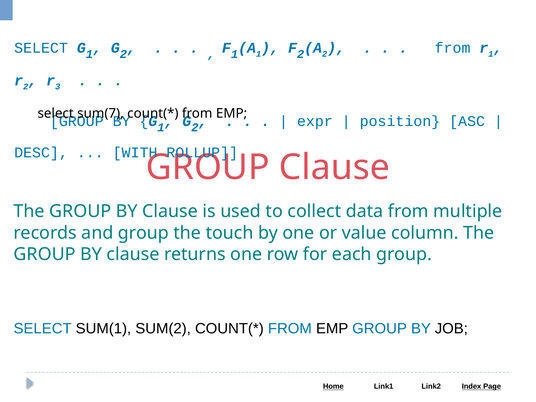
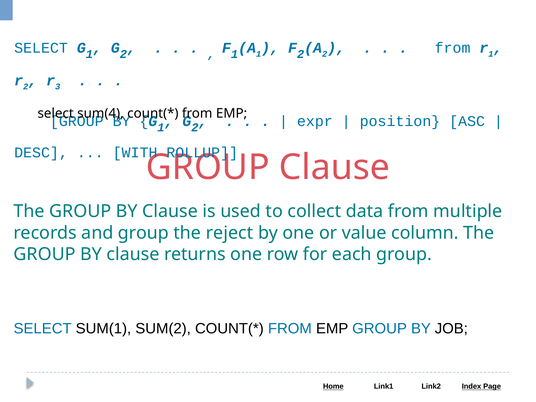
sum(7: sum(7 -> sum(4 (100, 114)
touch: touch -> reject (230, 233)
